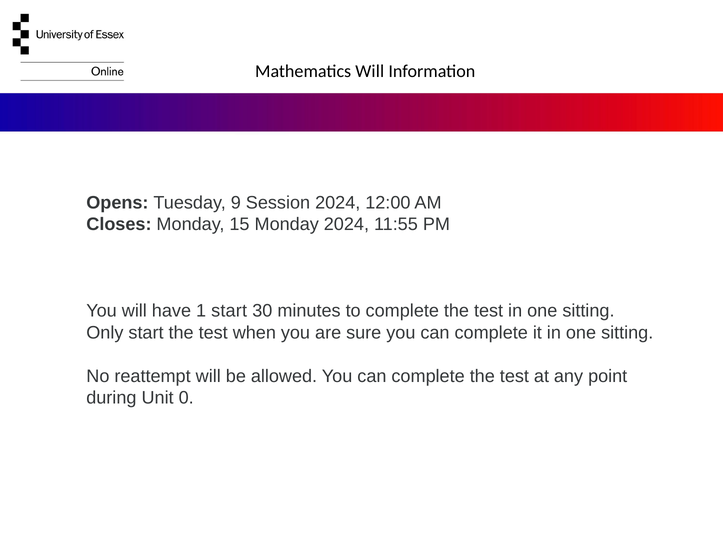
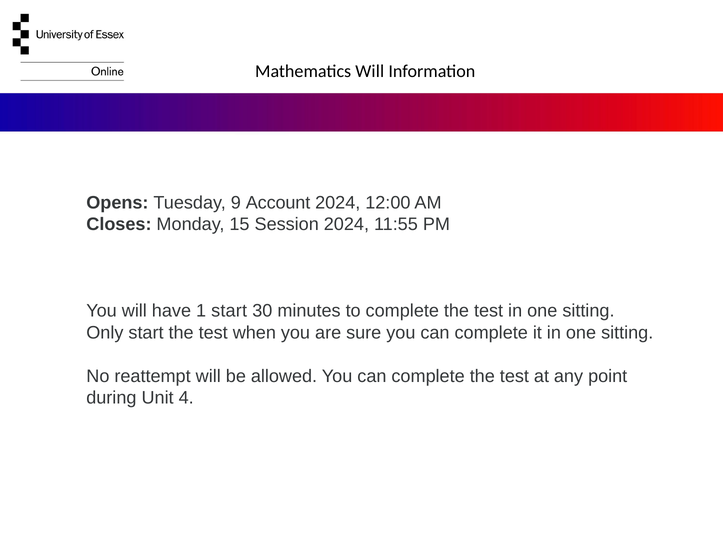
Session: Session -> Account (278, 203)
15 Monday: Monday -> Session (287, 224)
0: 0 -> 4 (186, 398)
